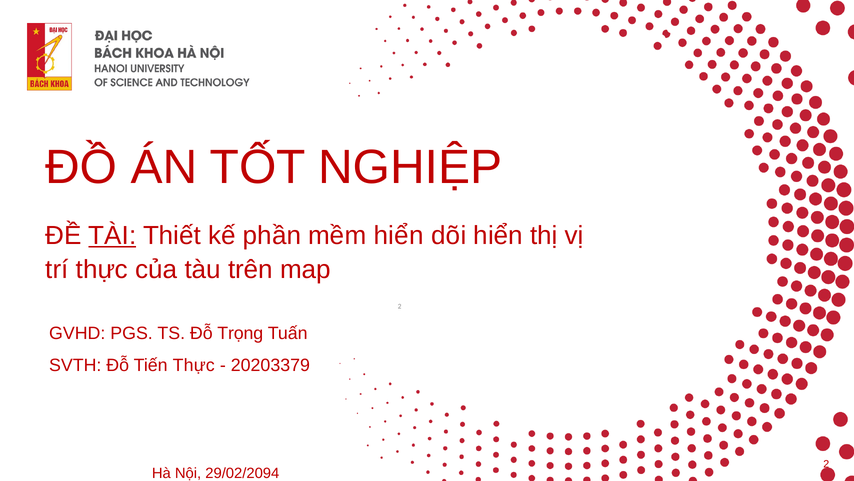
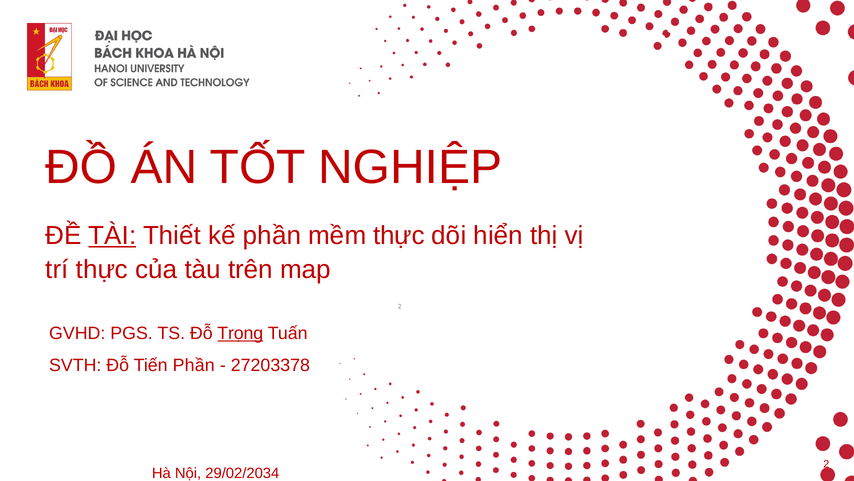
mềm hiển: hiển -> thực (399, 235)
Trọng underline: none -> present (240, 333)
Tiến Thực: Thực -> Phần (194, 365)
20203379: 20203379 -> 27203378 (270, 365)
29/02/2094: 29/02/2094 -> 29/02/2034 (242, 473)
